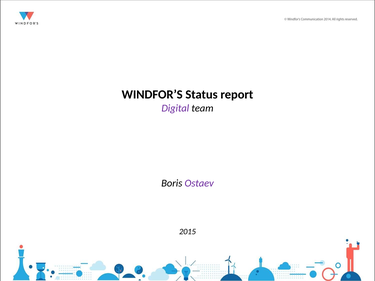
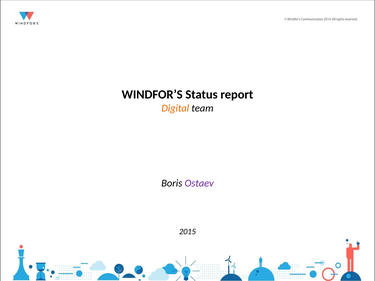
Digital colour: purple -> orange (175, 108)
